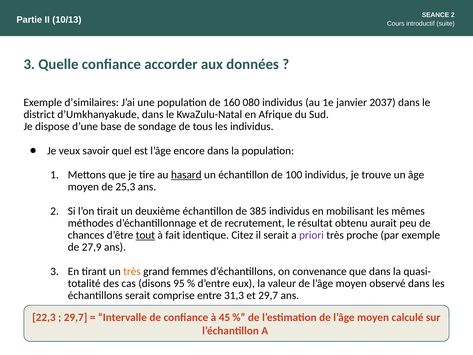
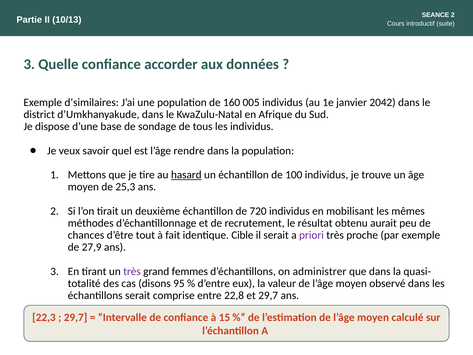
080: 080 -> 005 (251, 102)
2037: 2037 -> 2042 (383, 102)
encore: encore -> rendre (189, 151)
385: 385 -> 720 (258, 211)
tout underline: present -> none (145, 235)
Citez: Citez -> Cible (242, 235)
très colour: orange -> purple (132, 271)
convenance: convenance -> administrer (320, 271)
31,3: 31,3 -> 22,8 (234, 295)
45: 45 -> 15 (224, 317)
